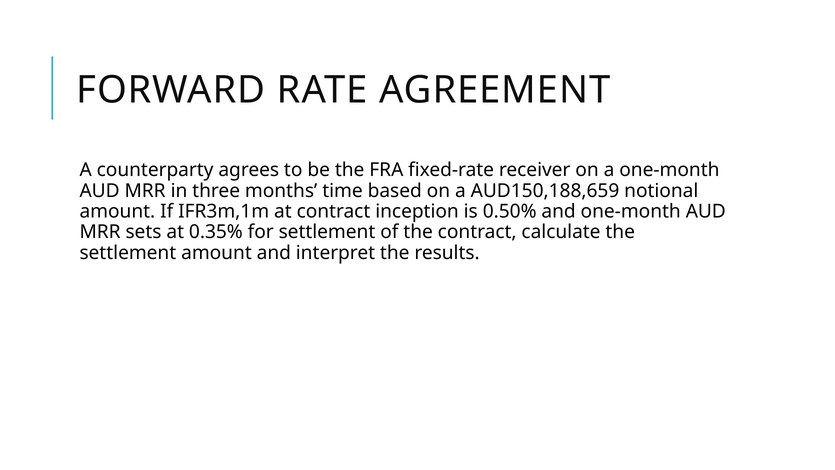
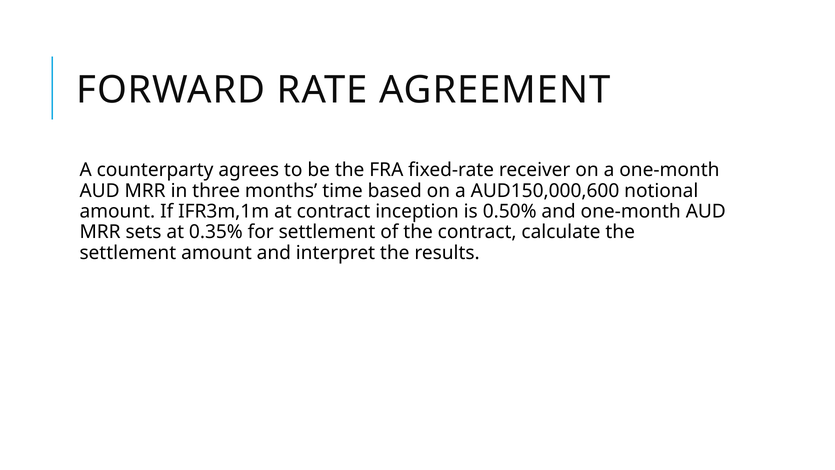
AUD150,188,659: AUD150,188,659 -> AUD150,000,600 (545, 191)
